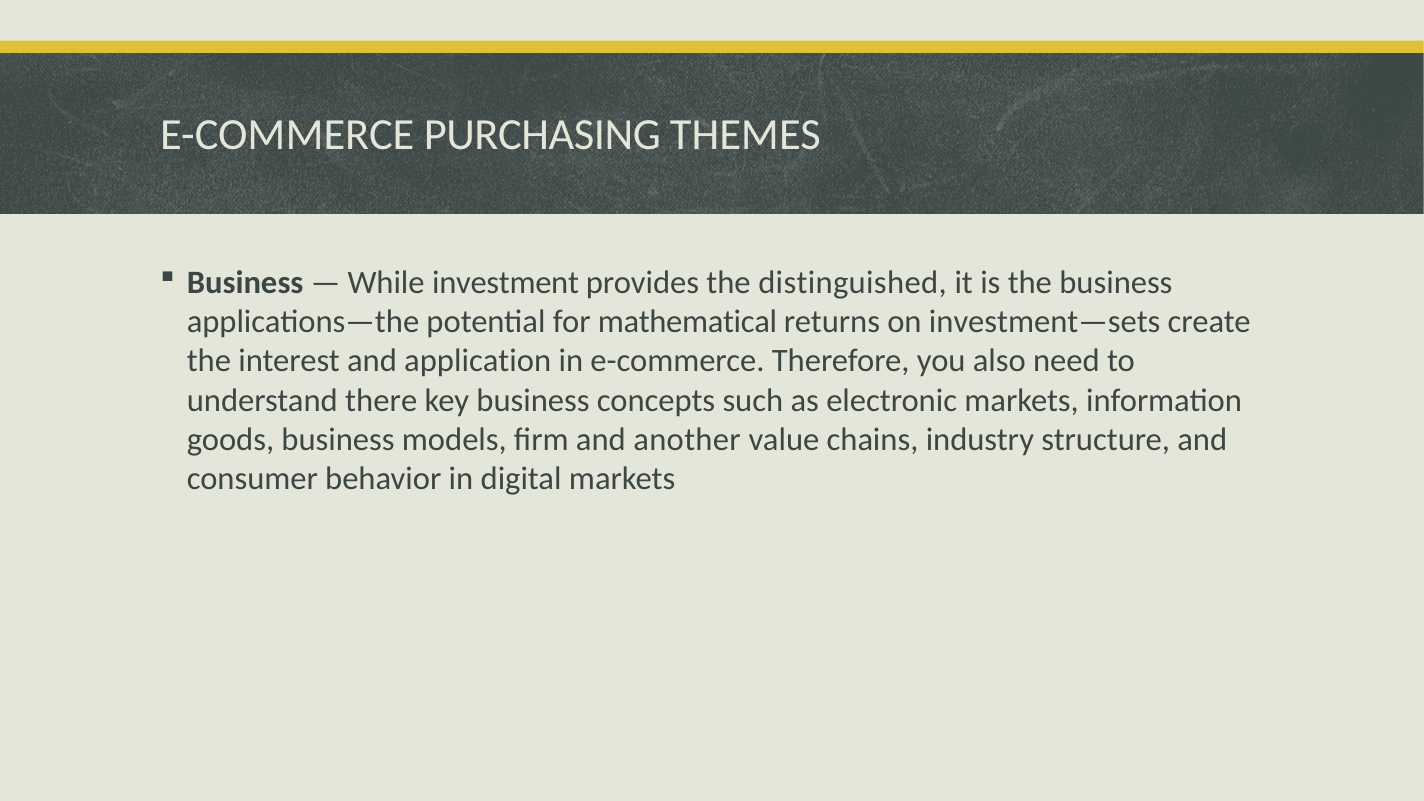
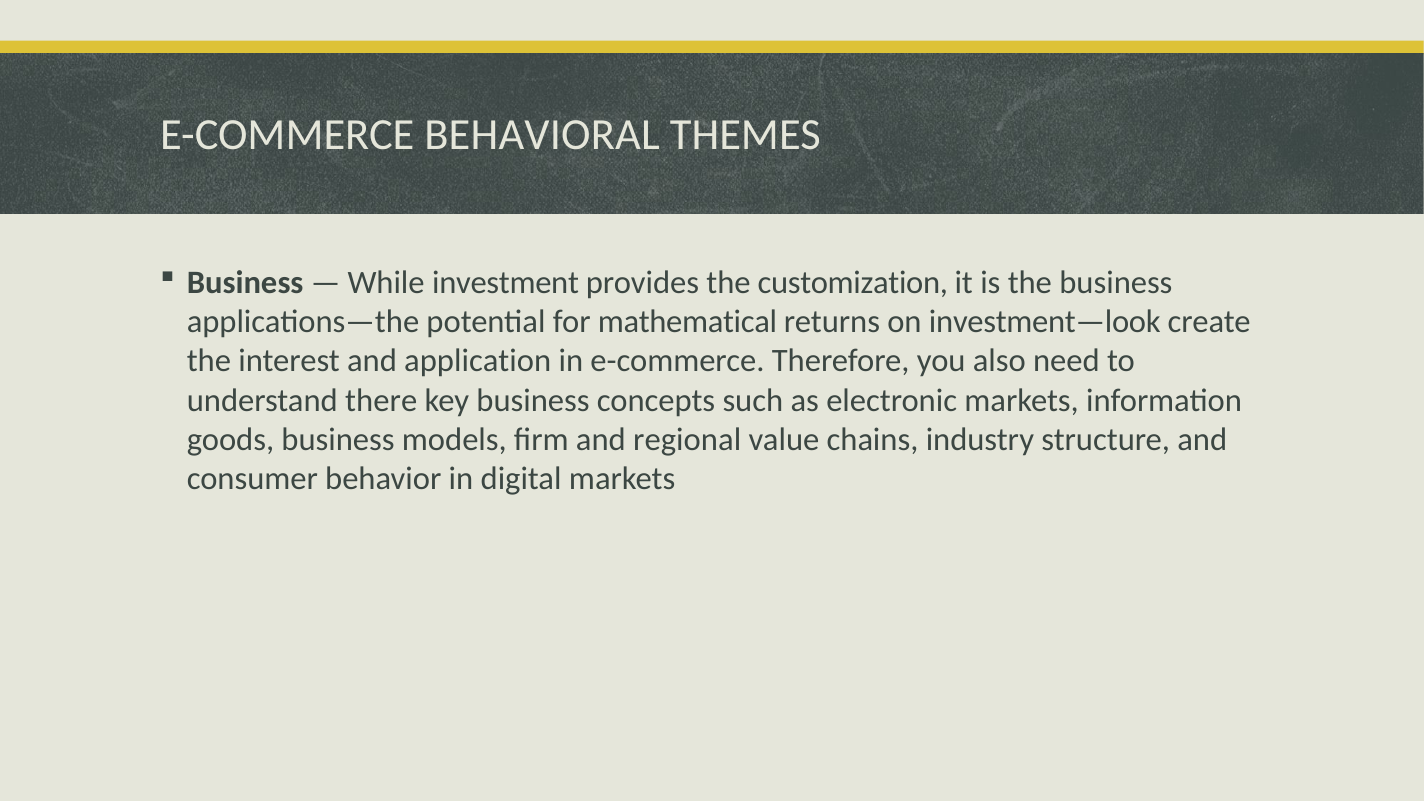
PURCHASING: PURCHASING -> BEHAVIORAL (542, 135)
distinguished: distinguished -> customization (853, 283)
investment—sets: investment—sets -> investment—look (1045, 322)
another: another -> regional (687, 439)
